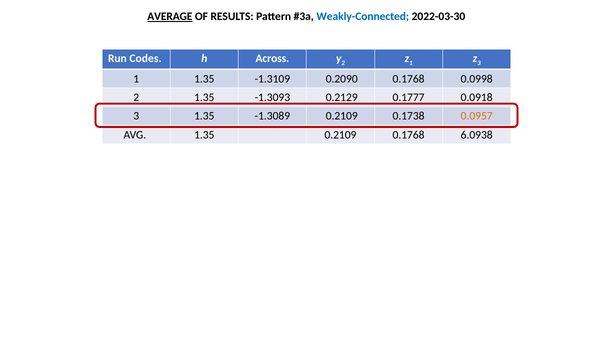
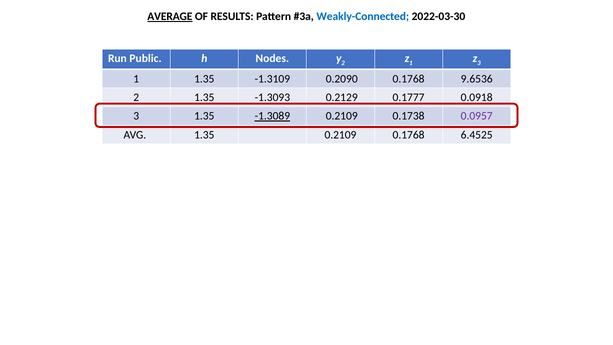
Codes: Codes -> Public (146, 58)
Across: Across -> Nodes (272, 58)
0.0998: 0.0998 -> 9.6536 (477, 79)
-1.3089 underline: none -> present (272, 116)
0.0957 colour: orange -> purple (477, 116)
6.0938: 6.0938 -> 6.4525 (477, 135)
